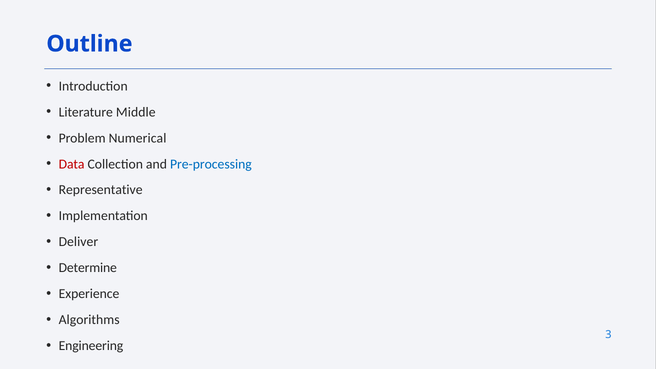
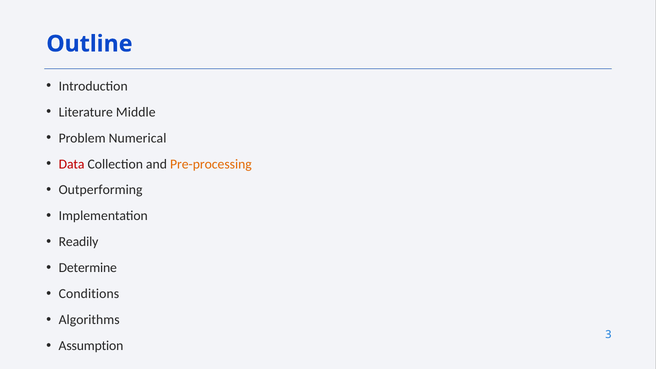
Pre-processing colour: blue -> orange (211, 164)
Representative: Representative -> Outperforming (101, 190)
Deliver: Deliver -> Readily (79, 242)
Experience: Experience -> Conditions (89, 294)
Engineering: Engineering -> Assumption (91, 346)
